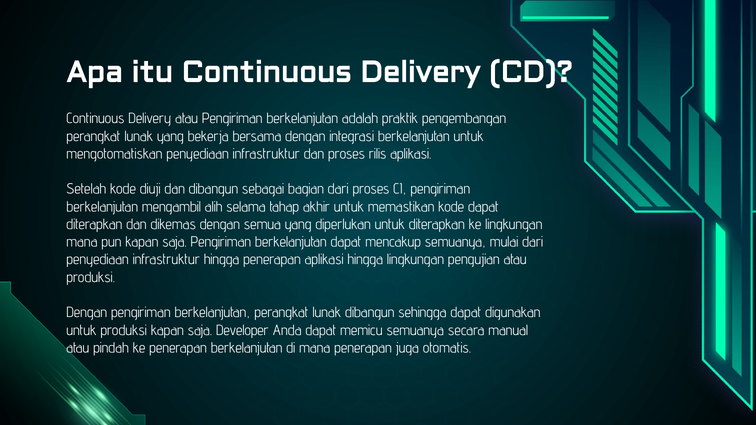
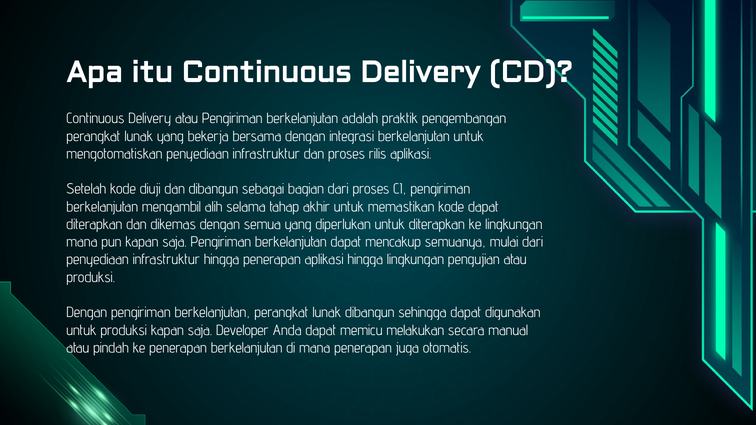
memicu semuanya: semuanya -> melakukan (415, 330)
